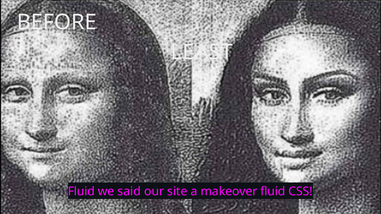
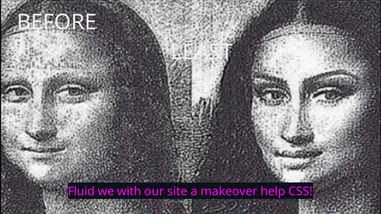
said: said -> with (129, 192)
makeover fluid: fluid -> help (273, 192)
